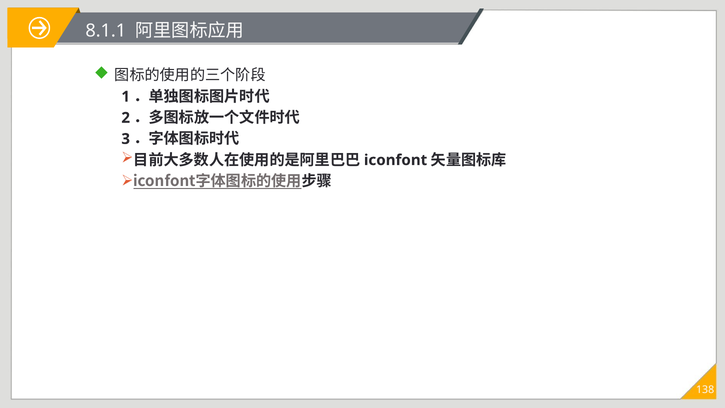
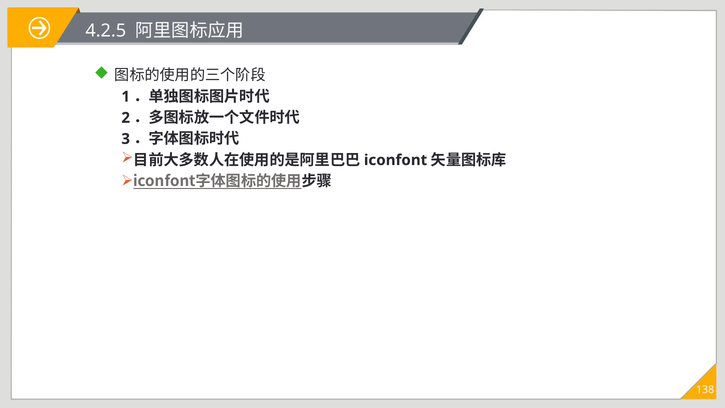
8.1.1: 8.1.1 -> 4.2.5 (106, 31)
